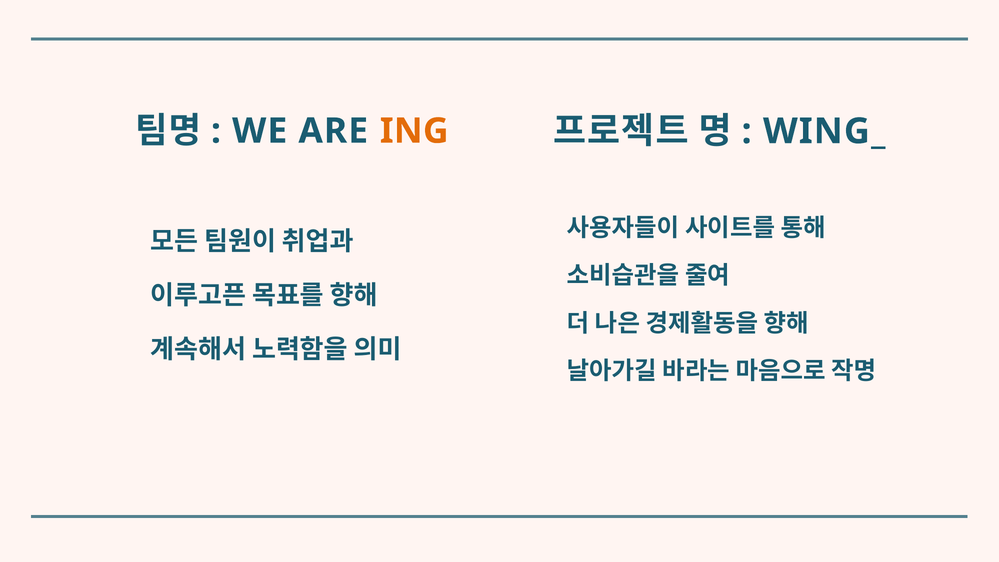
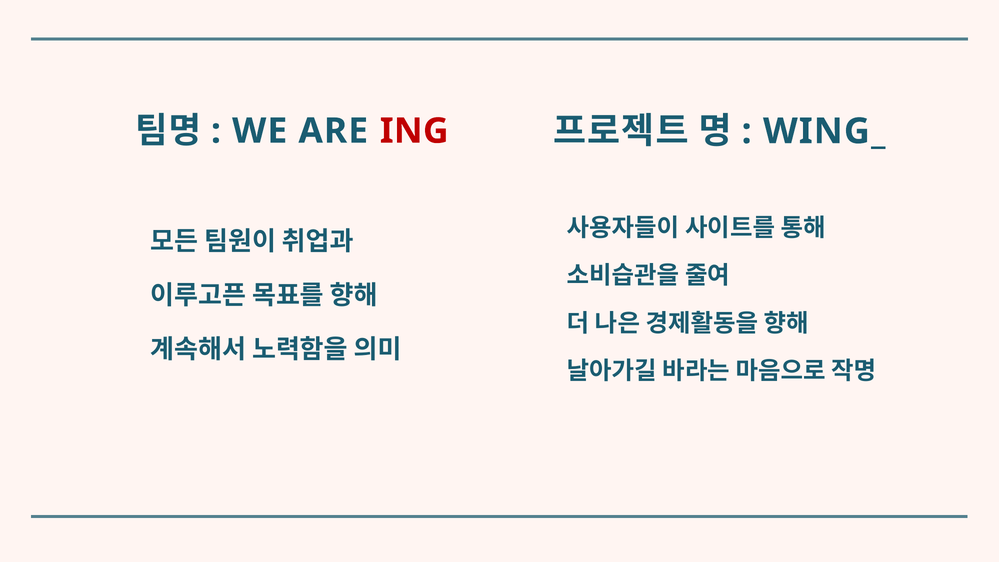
ING colour: orange -> red (414, 131)
